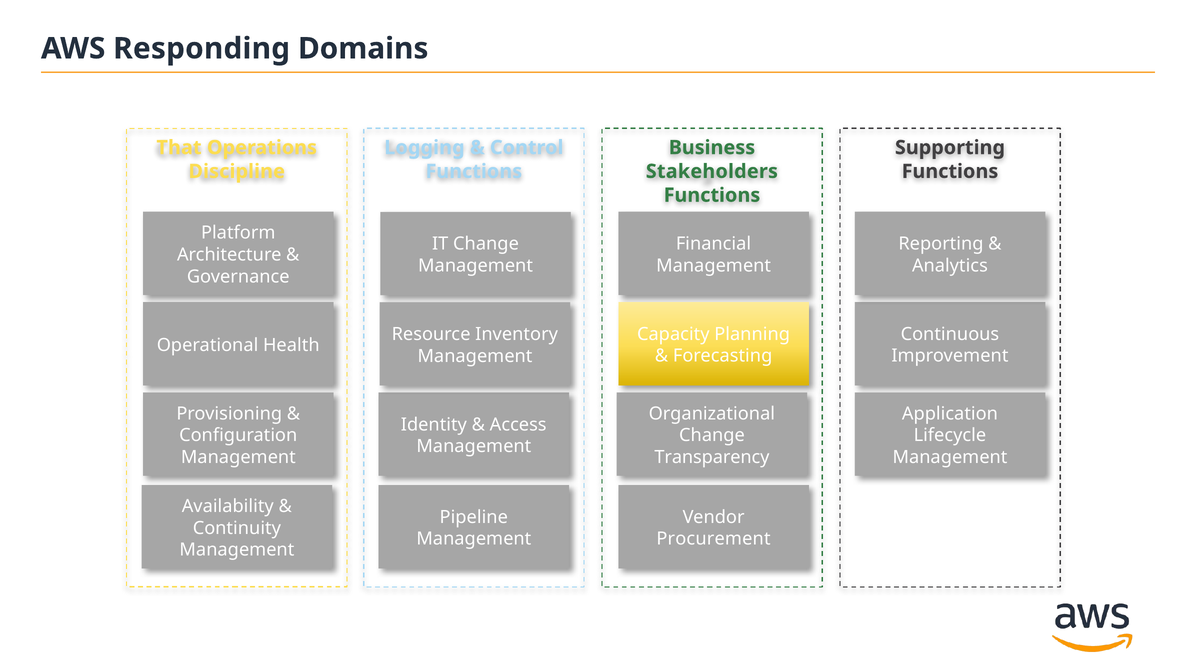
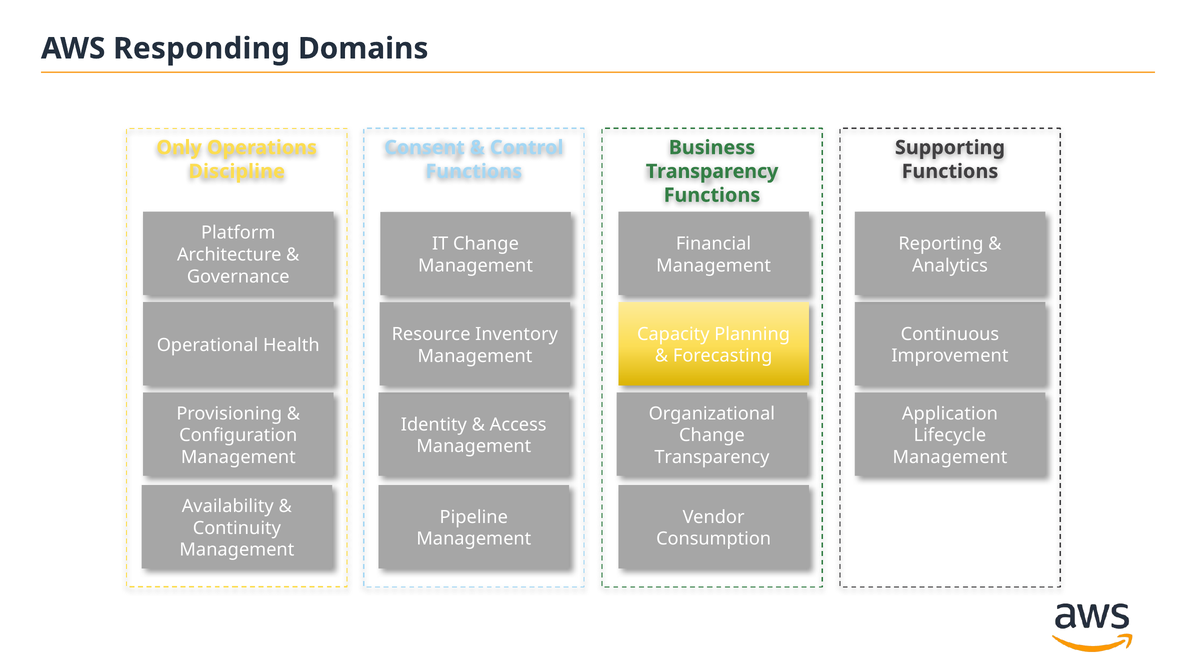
That: That -> Only (179, 148)
Logging: Logging -> Consent (425, 148)
Stakeholders: Stakeholders -> Transparency (712, 171)
Procurement: Procurement -> Consumption (714, 539)
